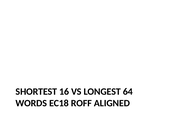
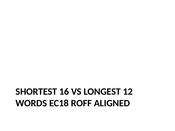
64: 64 -> 12 (128, 92)
